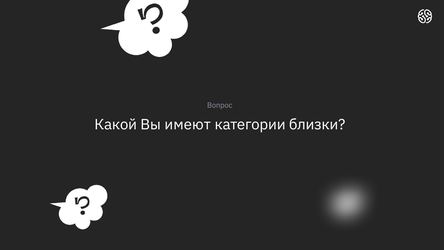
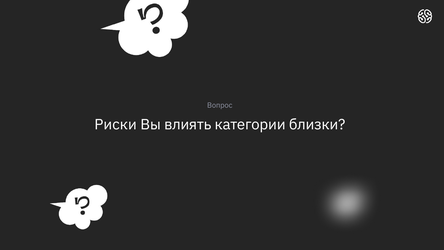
Какой: Какой -> Риски (116, 124)
имеют: имеют -> влиять (188, 124)
